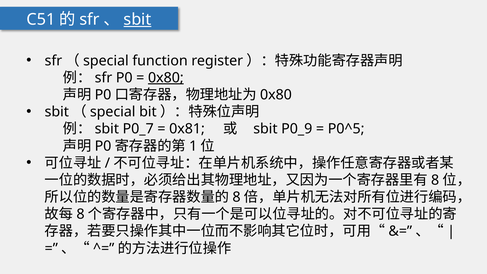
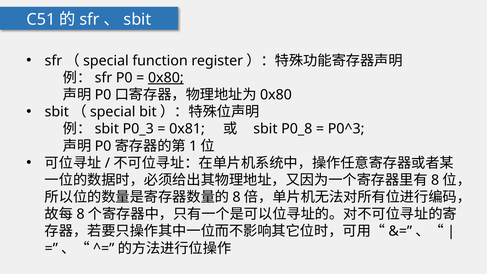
sbit underline: present -> none (137, 19)
P0_7: P0_7 -> P0_3 (138, 129)
P0_9: P0_9 -> P0_8 (297, 129)
P0^5: P0^5 -> P0^3 (346, 129)
